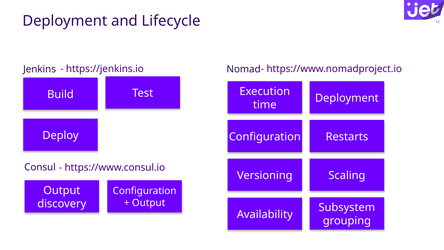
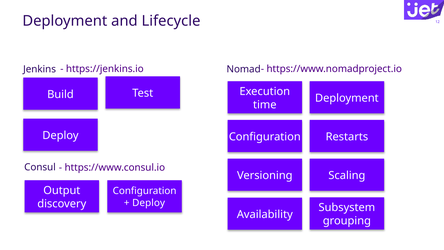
Output: Output -> Deploy (149, 203)
